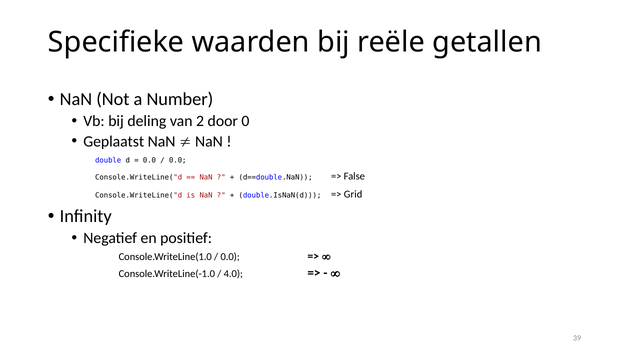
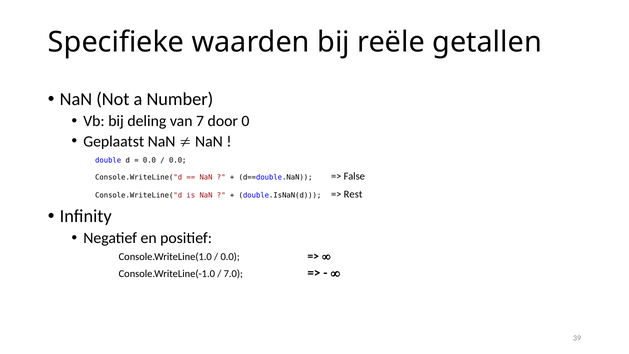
2: 2 -> 7 (200, 121)
Grid: Grid -> Rest (353, 194)
4.0: 4.0 -> 7.0 (233, 274)
